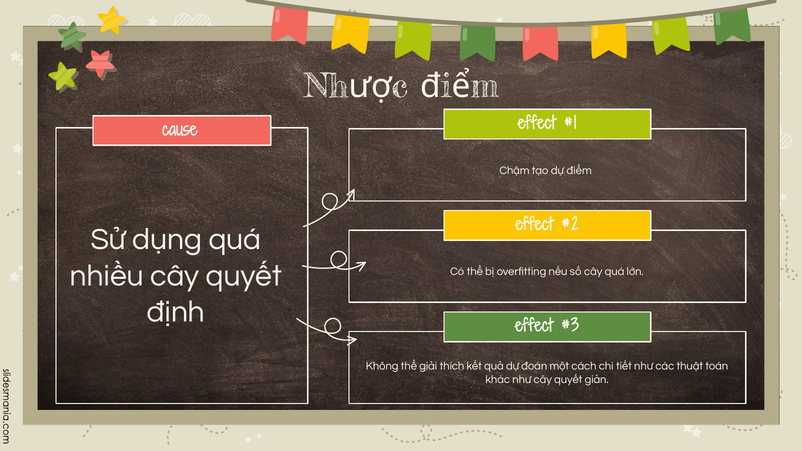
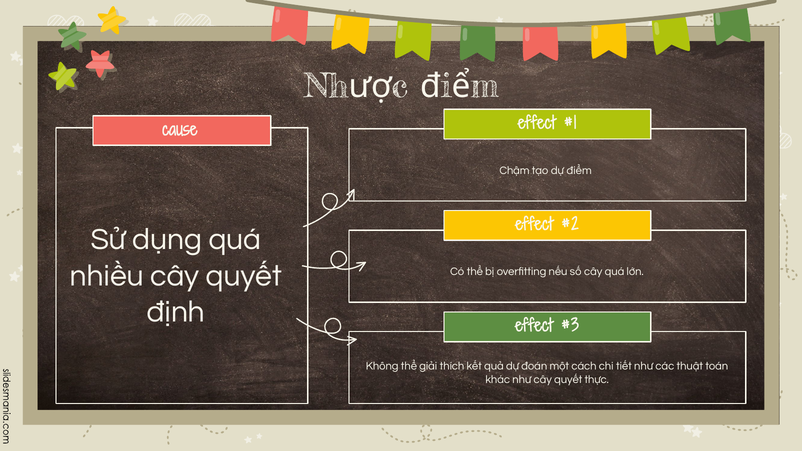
giản: giản -> thực (597, 380)
